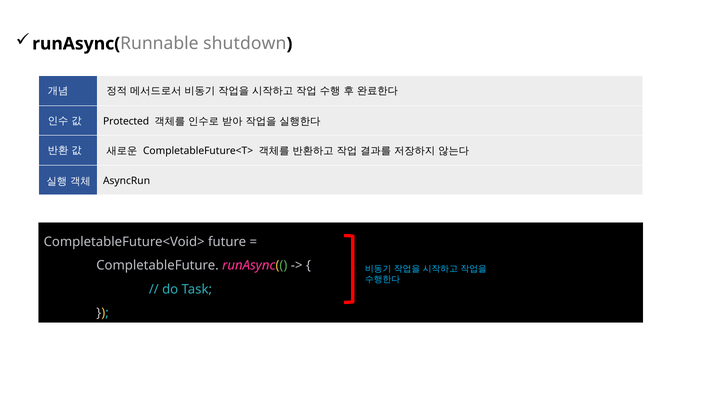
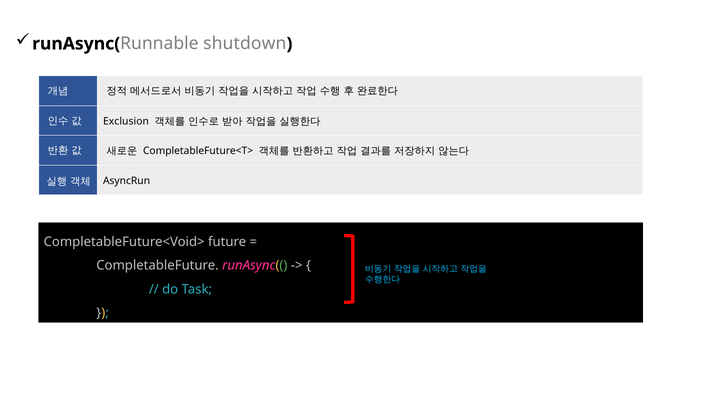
Protected: Protected -> Exclusion (126, 121)
